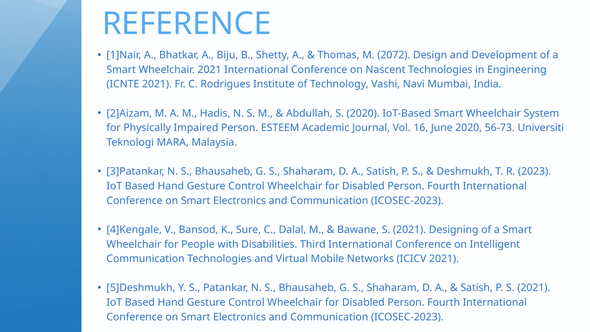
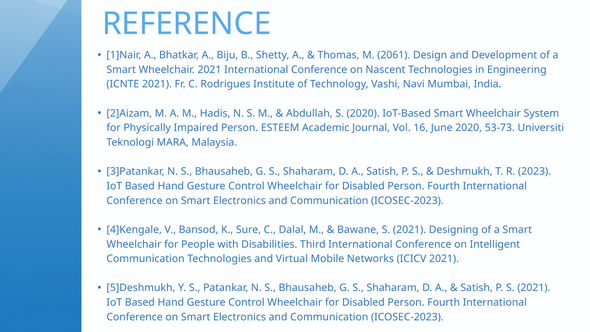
2072: 2072 -> 2061 (394, 55)
56-73: 56-73 -> 53-73 (500, 128)
